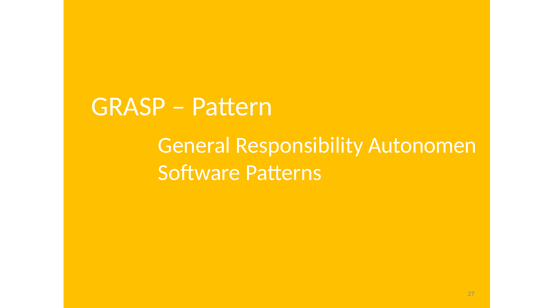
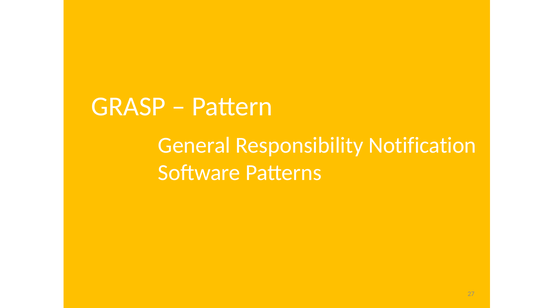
Autonomen: Autonomen -> Notification (422, 145)
